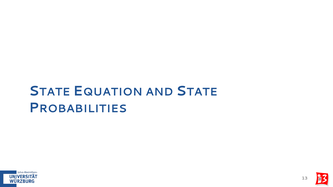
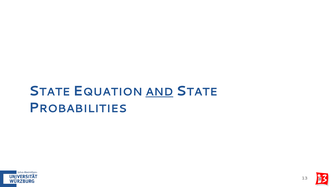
AND underline: none -> present (159, 92)
